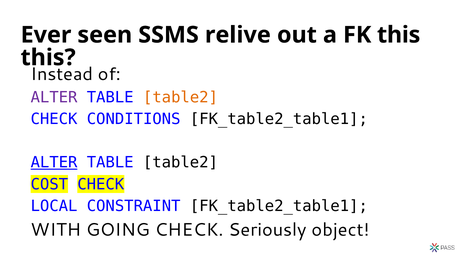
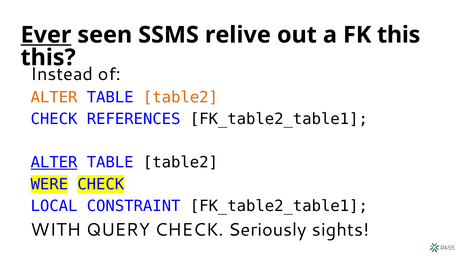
Ever underline: none -> present (46, 35)
ALTER colour: purple -> orange (54, 98)
CONDITIONS: CONDITIONS -> REFERENCES (134, 119)
COST: COST -> WERE (49, 185)
GOING: GOING -> QUERY (118, 231)
object: object -> sights (341, 231)
